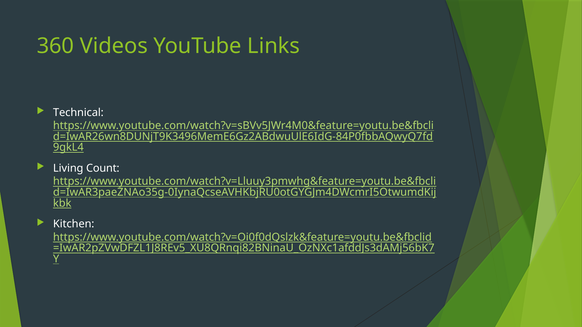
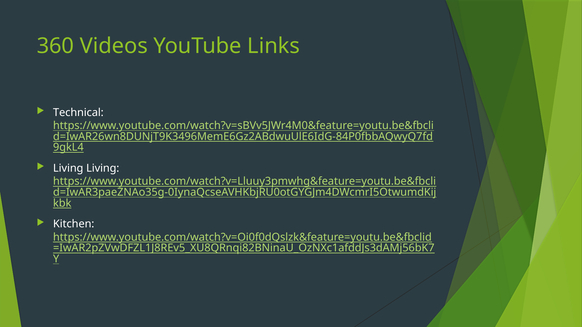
Living Count: Count -> Living (103, 168)
